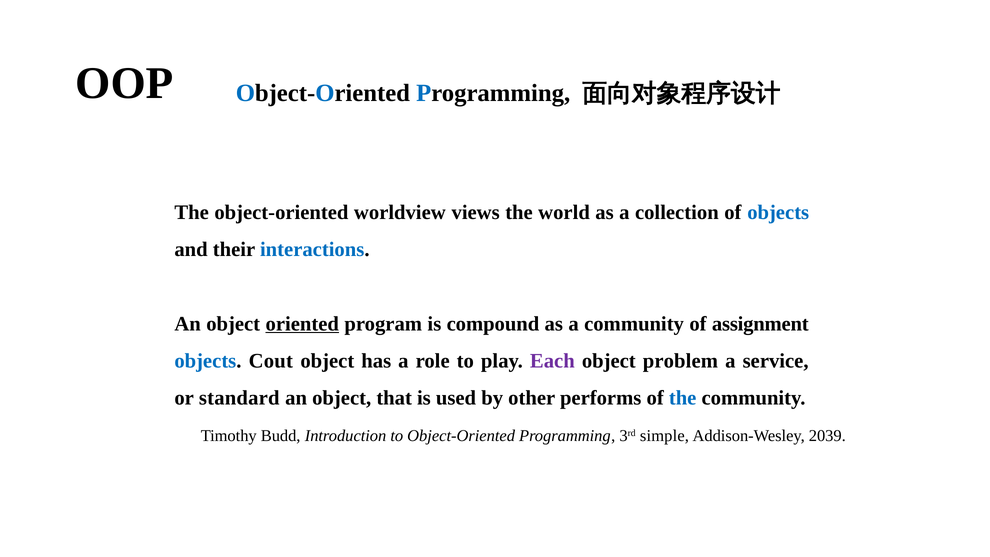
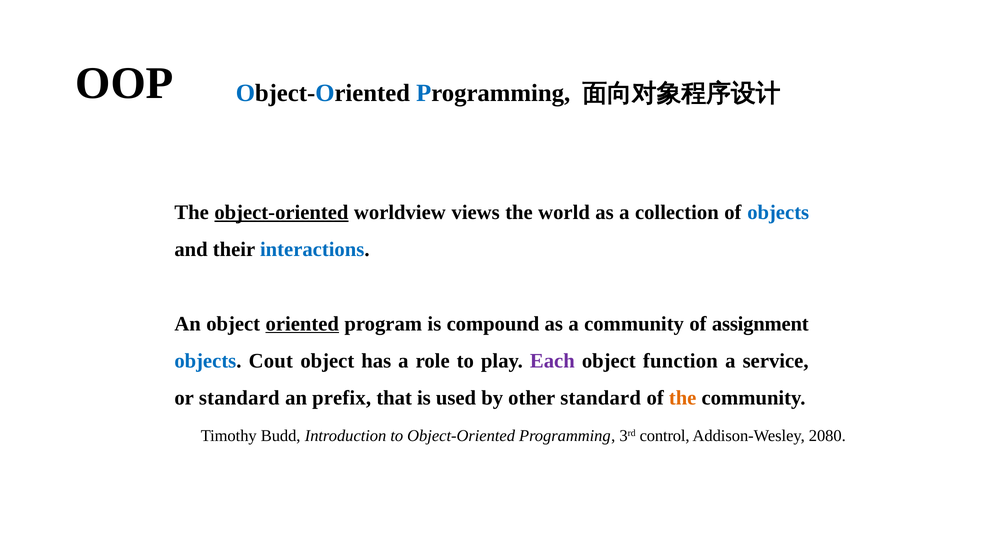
object-oriented underline: none -> present (281, 212)
problem: problem -> function (680, 361)
object: object -> prefix (342, 398)
other performs: performs -> standard (601, 398)
the colour: blue -> orange (683, 398)
simple: simple -> control (665, 436)
2039: 2039 -> 2080 (827, 436)
